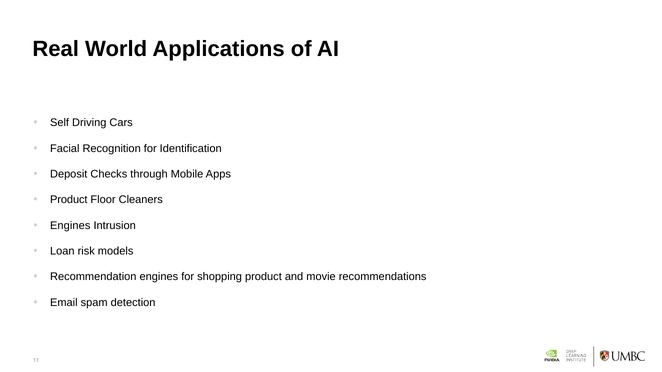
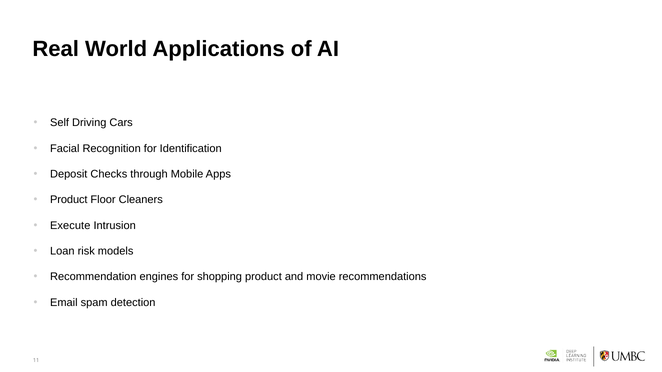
Engines: Engines -> Execute (70, 226)
